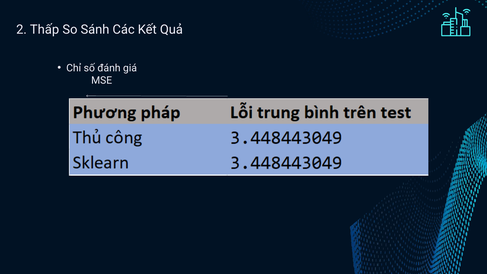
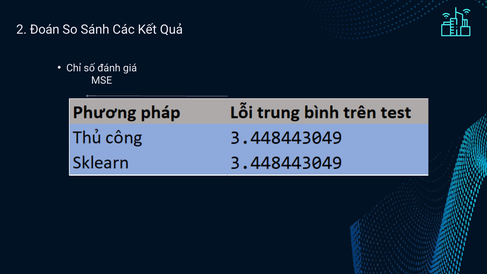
Thấp: Thấp -> Đoán (45, 30)
